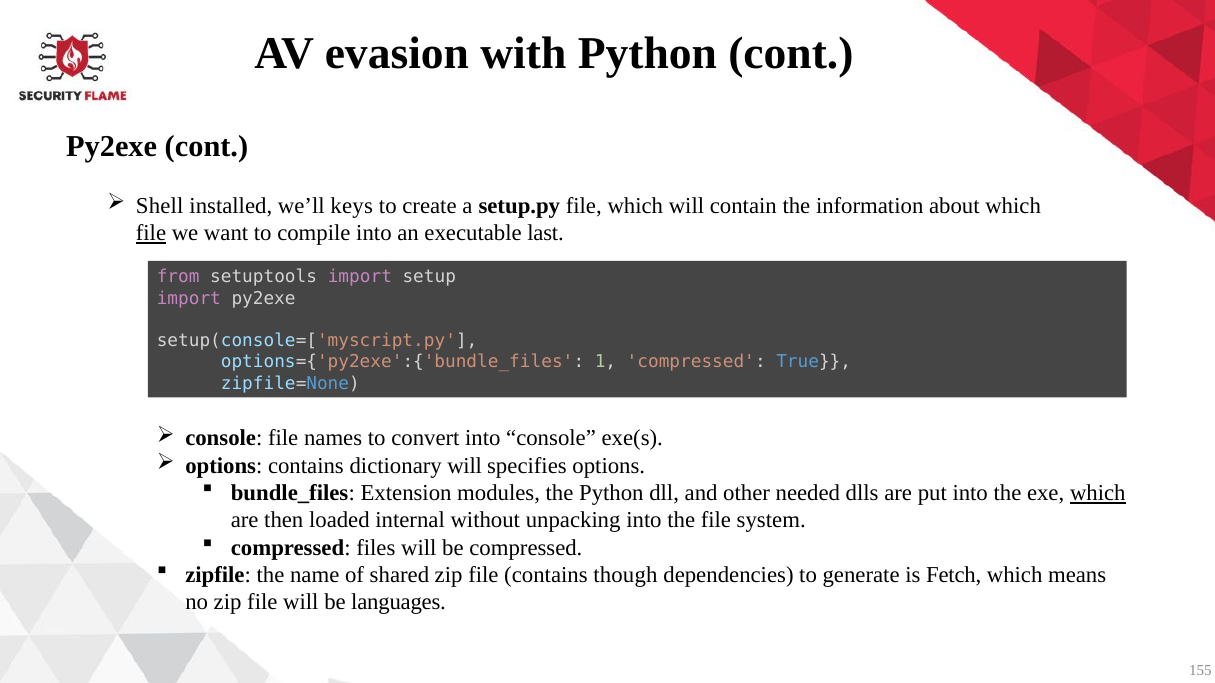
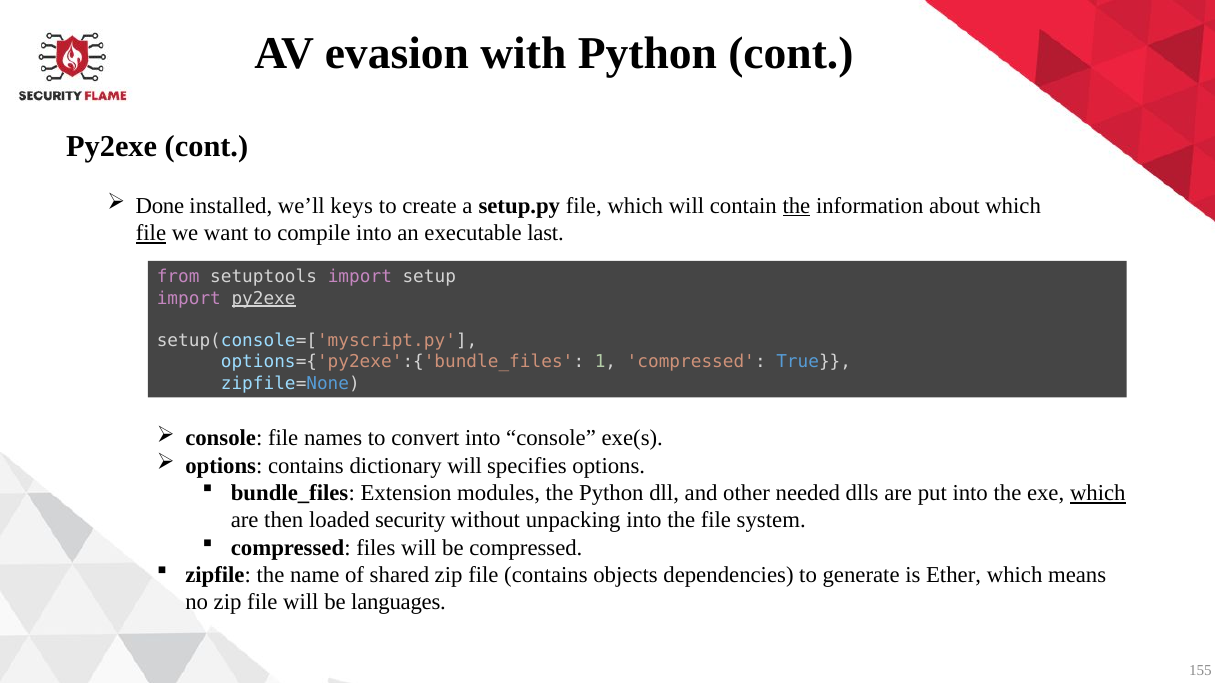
Shell: Shell -> Done (160, 206)
the underline: none -> present (796, 206)
py2exe underline: none -> present (264, 299)
internal: internal -> security (410, 521)
though: though -> objects (626, 575)
Fetch: Fetch -> Ether (954, 575)
